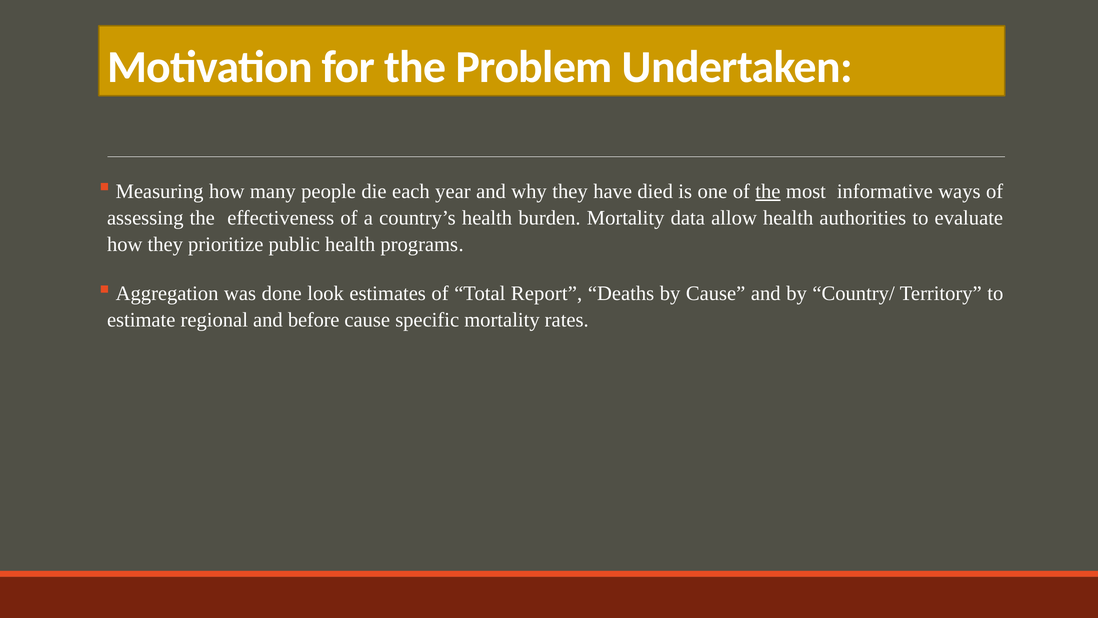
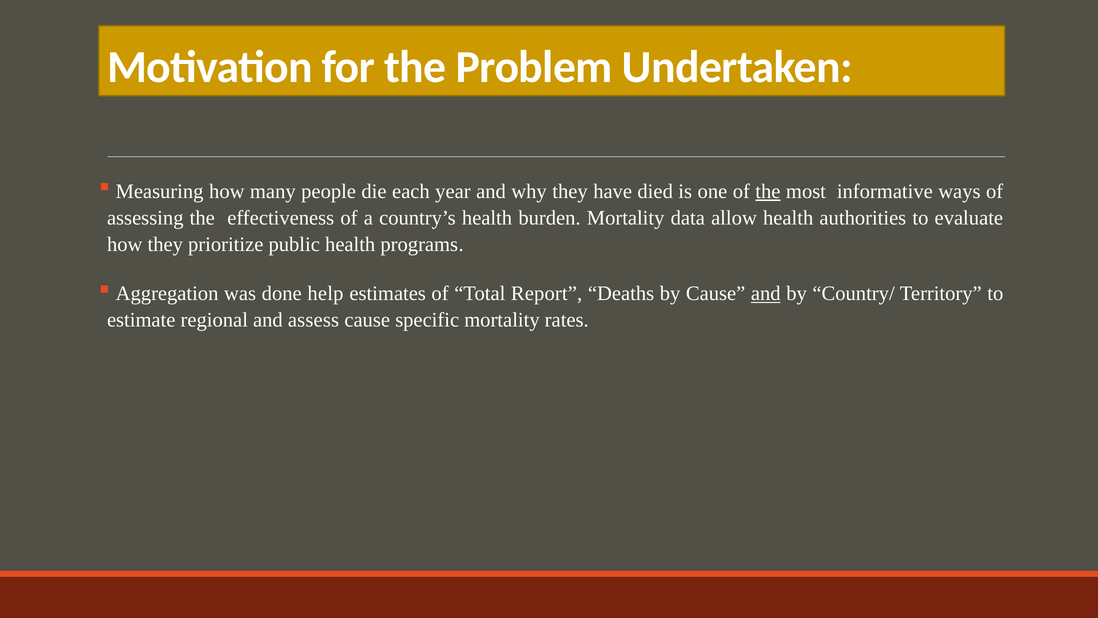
look: look -> help (325, 293)
and underline: none -> present (766, 293)
before: before -> assess (314, 320)
